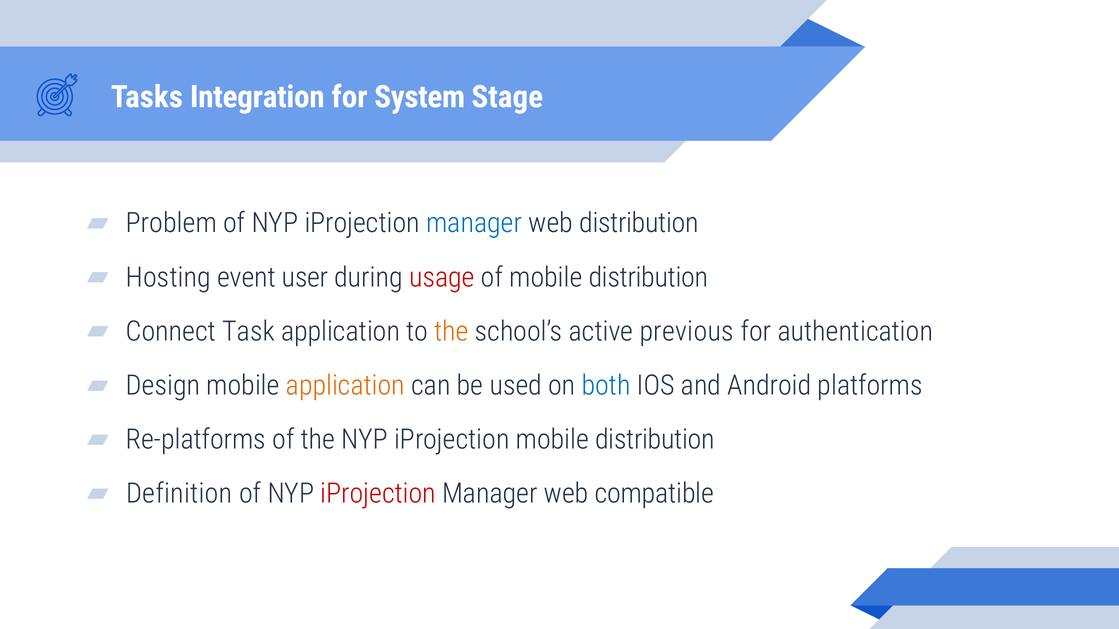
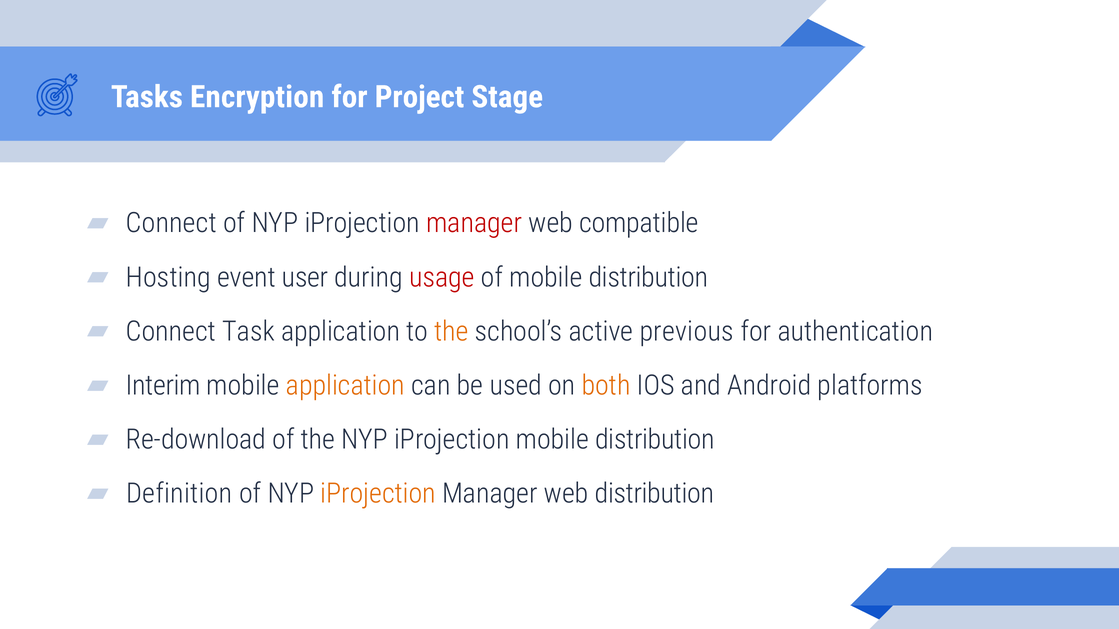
Integration: Integration -> Encryption (257, 97)
System: System -> Project (420, 97)
Problem: Problem -> Connect (171, 223)
manager colour: blue -> red (474, 223)
web distribution: distribution -> compatible (639, 223)
Design: Design -> Interim (163, 386)
both colour: blue -> orange (606, 386)
Re-platforms: Re-platforms -> Re-download (196, 440)
iProjection colour: red -> orange (378, 494)
web compatible: compatible -> distribution (654, 494)
